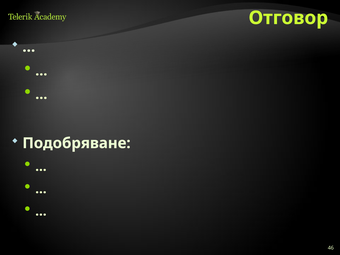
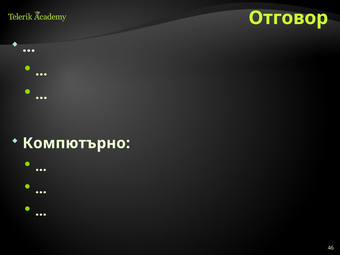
Подобряване: Подобряване -> Компютърно (76, 143)
